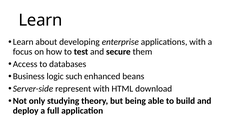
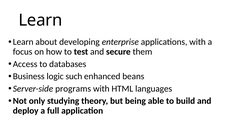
represent: represent -> programs (73, 89)
download: download -> languages (154, 89)
